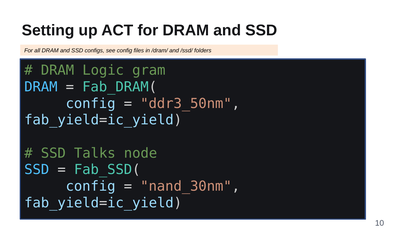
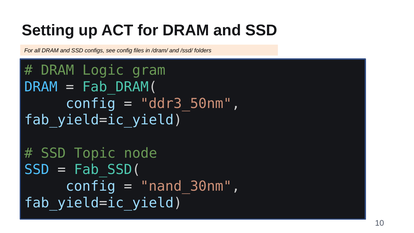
Talks: Talks -> Topic (95, 153)
